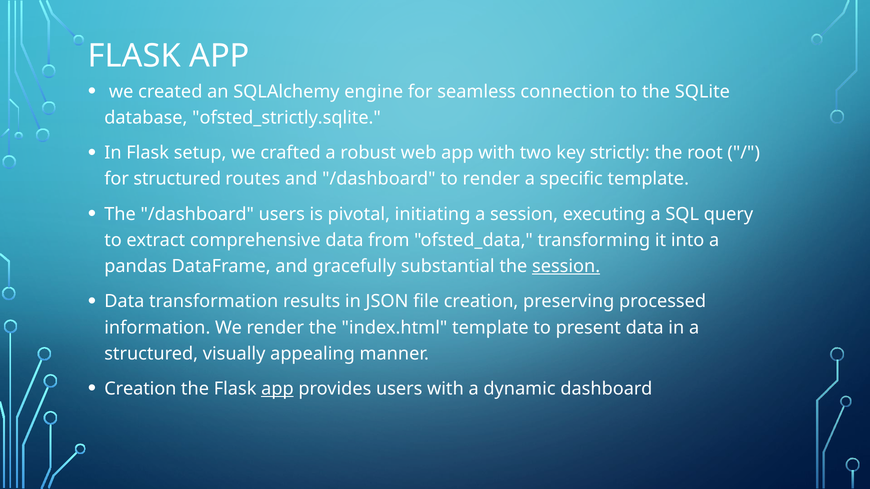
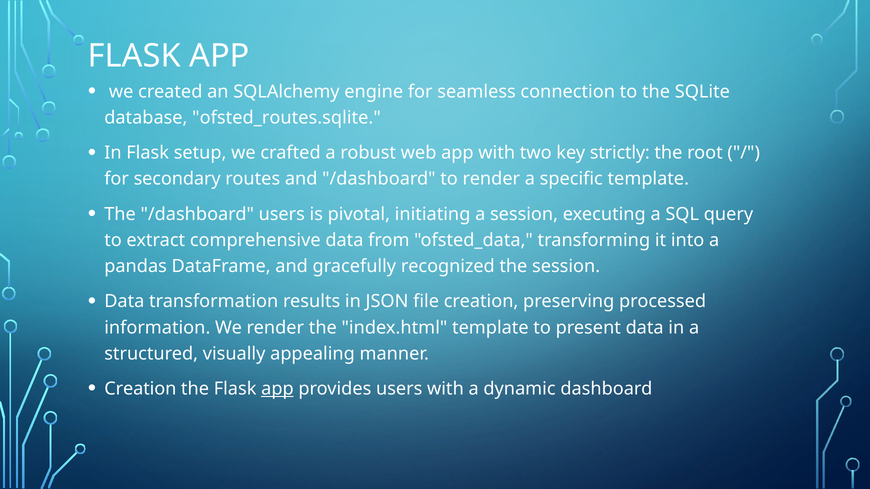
ofsted_strictly.sqlite: ofsted_strictly.sqlite -> ofsted_routes.sqlite (287, 118)
for structured: structured -> secondary (177, 179)
substantial: substantial -> recognized (448, 267)
session underline: present -> none (566, 267)
